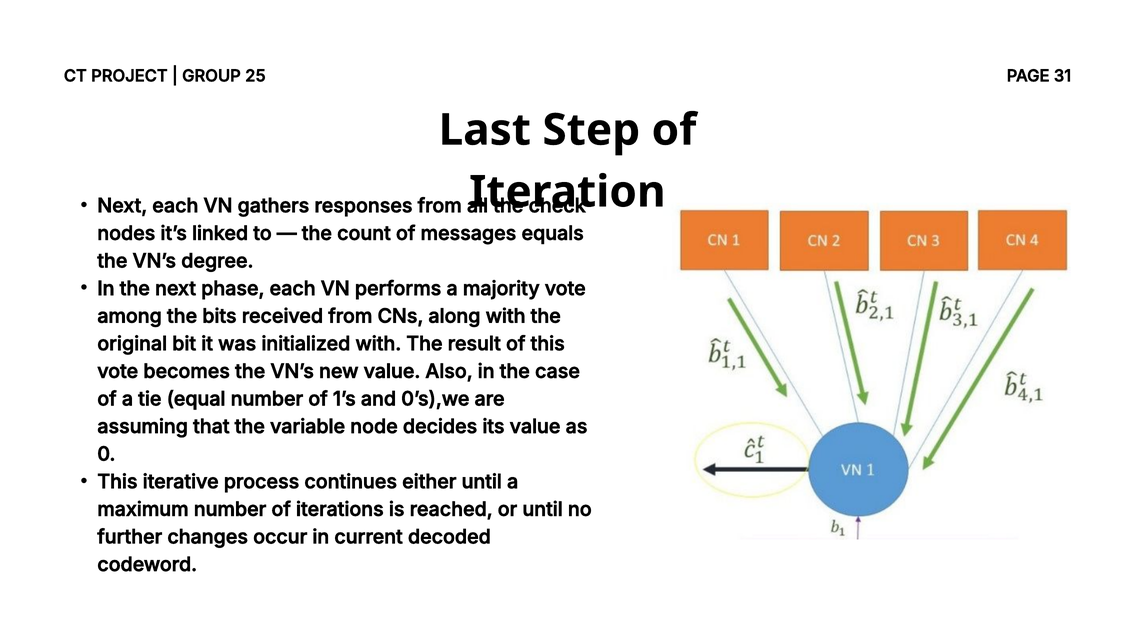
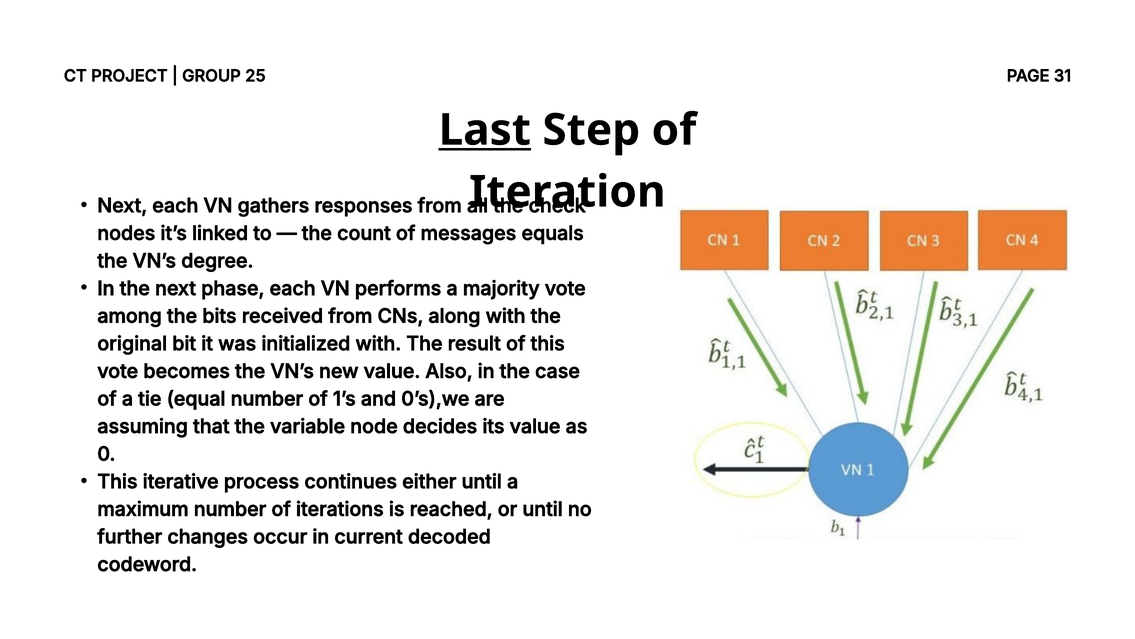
Last underline: none -> present (485, 130)
